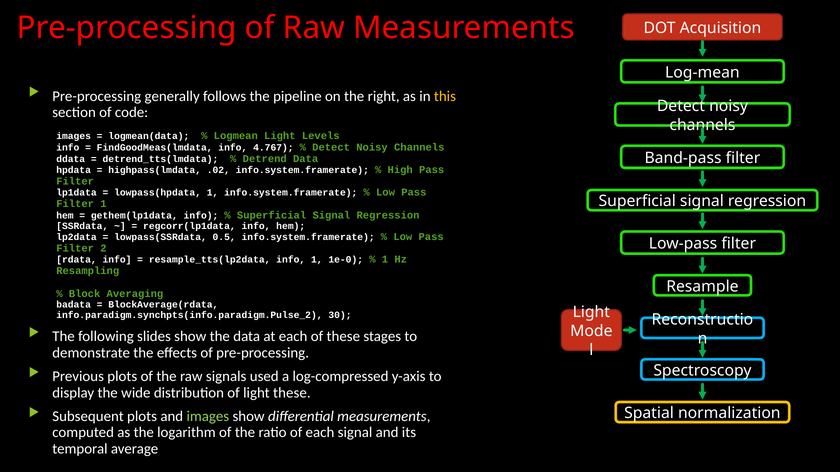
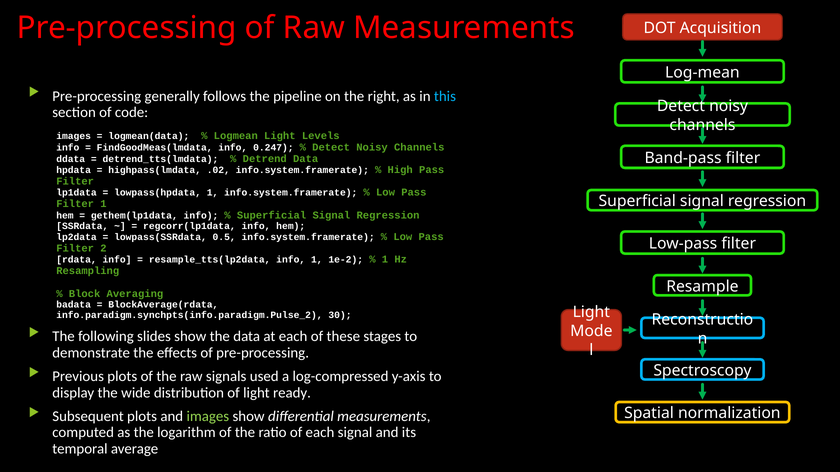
this colour: yellow -> light blue (445, 96)
4.767: 4.767 -> 0.247 (273, 148)
1e-0: 1e-0 -> 1e-2 (346, 260)
light these: these -> ready (292, 393)
